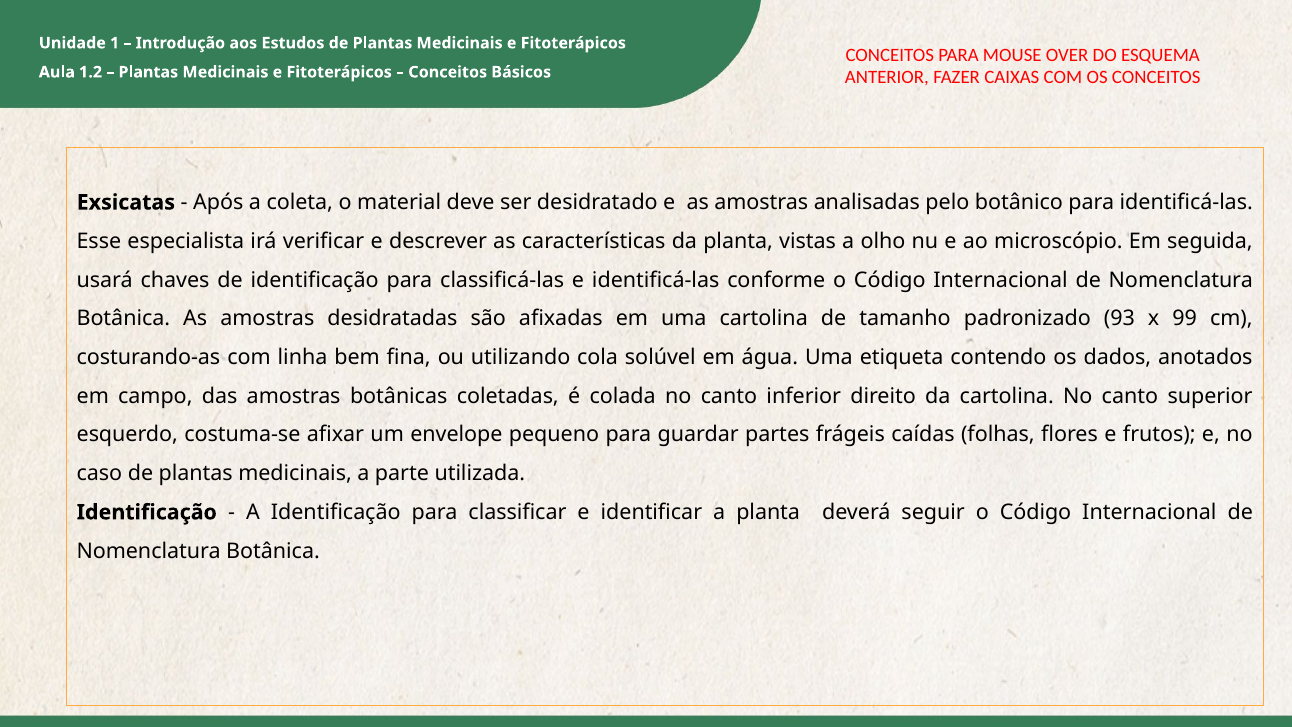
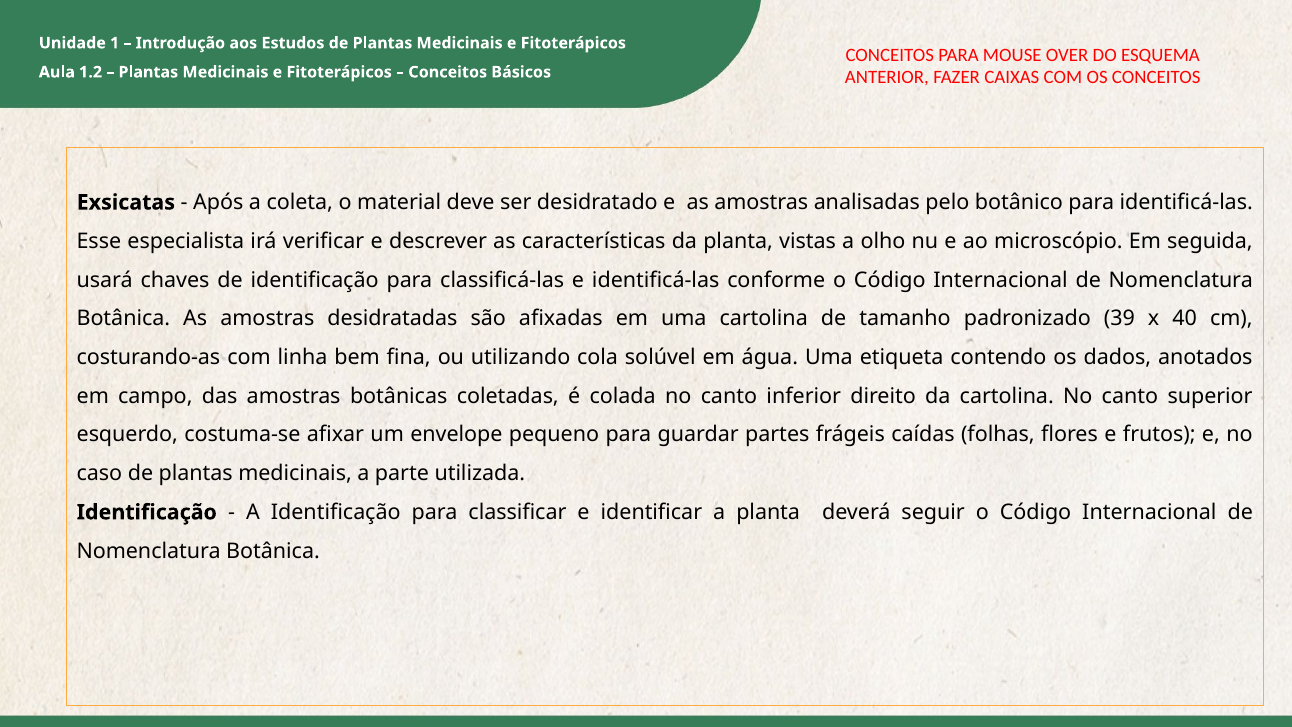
93: 93 -> 39 (1119, 319)
99: 99 -> 40 (1185, 319)
